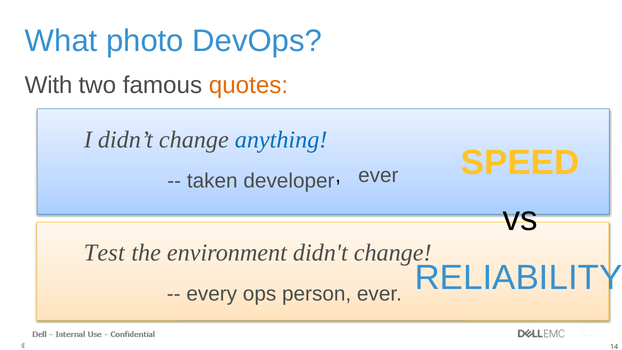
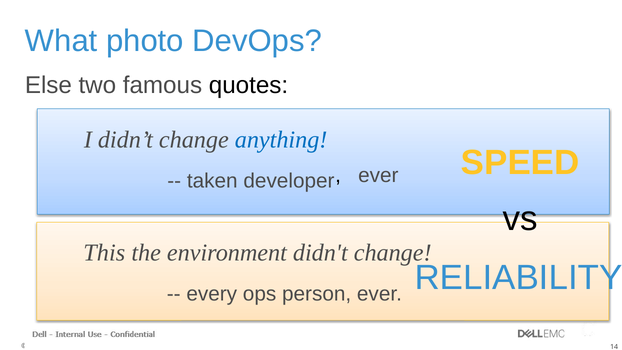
With: With -> Else (48, 85)
quotes colour: orange -> black (249, 85)
Test: Test -> This (104, 253)
